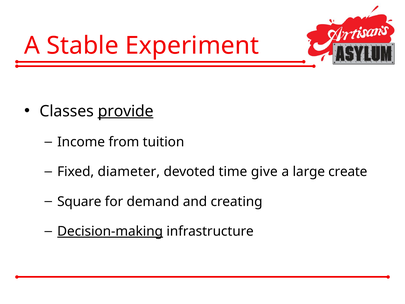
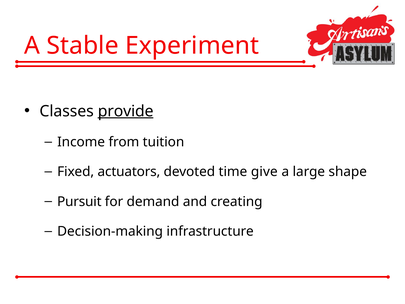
diameter: diameter -> actuators (129, 172)
create: create -> shape (348, 172)
Square: Square -> Pursuit (79, 201)
Decision-making underline: present -> none (110, 231)
